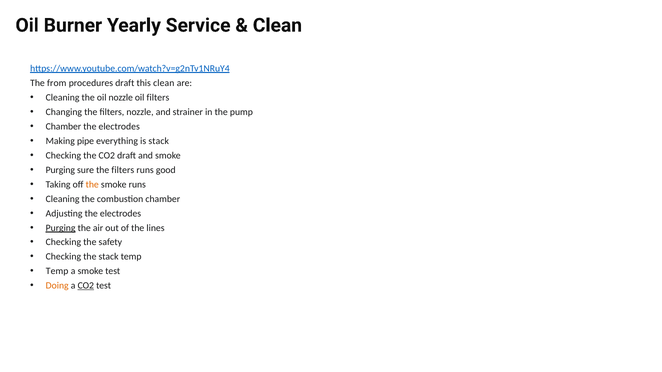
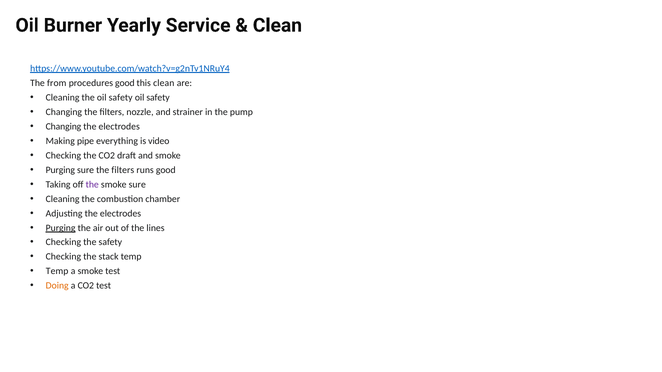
procedures draft: draft -> good (125, 83)
the oil nozzle: nozzle -> safety (121, 98)
filters: filters -> safety (158, 98)
Chamber: Chamber -> Changing (63, 127)
is stack: stack -> video (159, 141)
the colour: orange -> purple (92, 185)
smoke runs: runs -> sure (137, 185)
CO2 underline: present -> none (86, 286)
